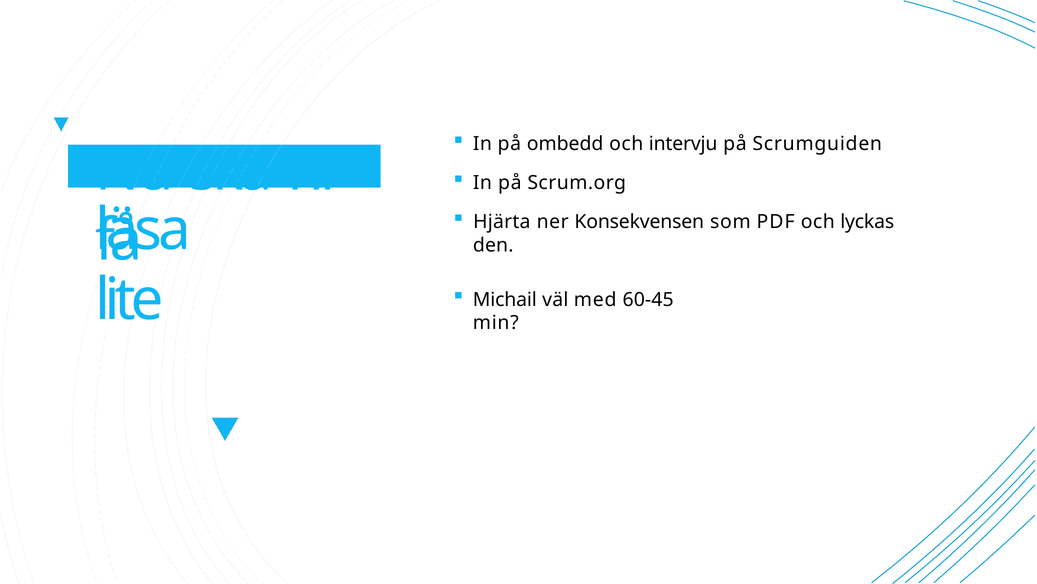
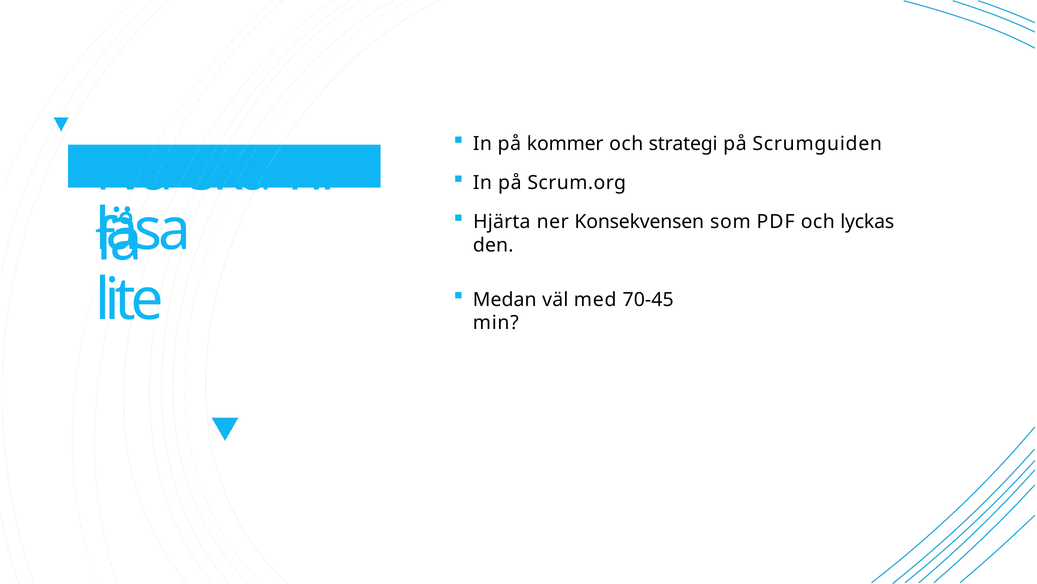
ombedd: ombedd -> kommer (565, 144)
intervju: intervju -> strategi (683, 144)
Michail: Michail -> Medan (505, 299)
60-45: 60-45 -> 70-45 (648, 299)
